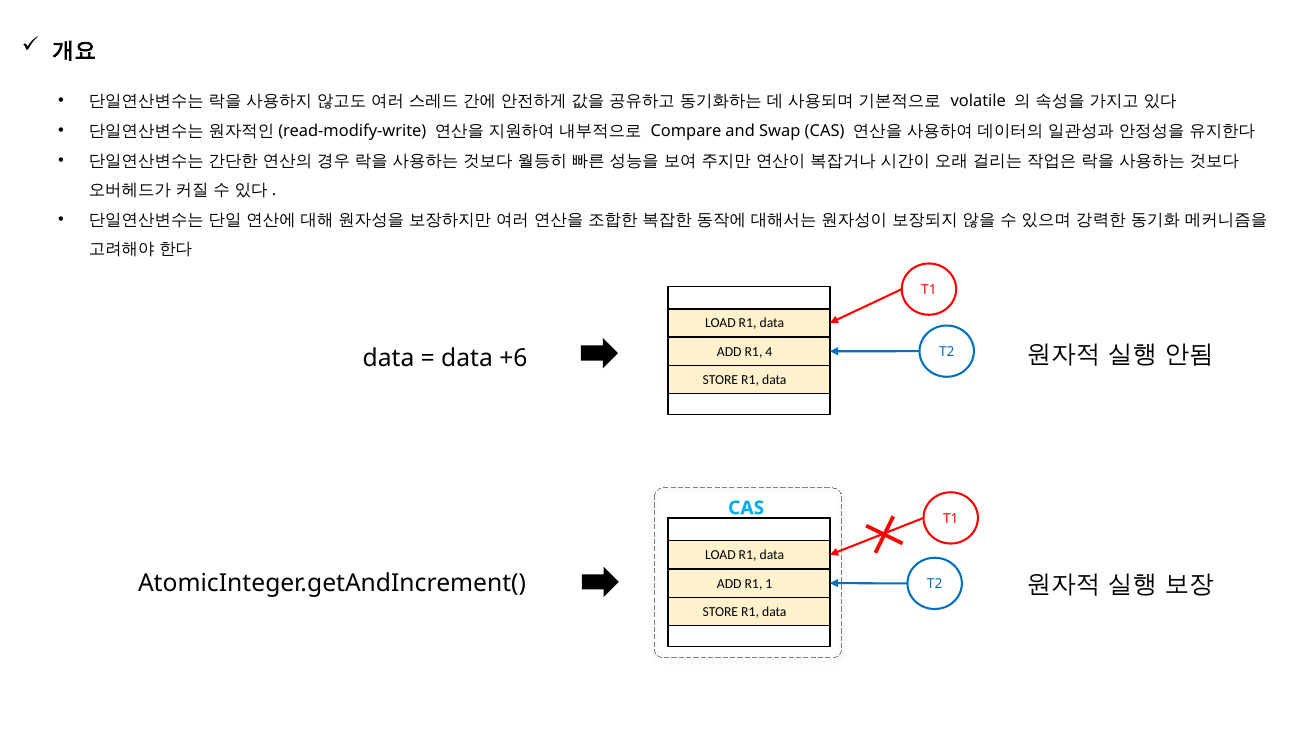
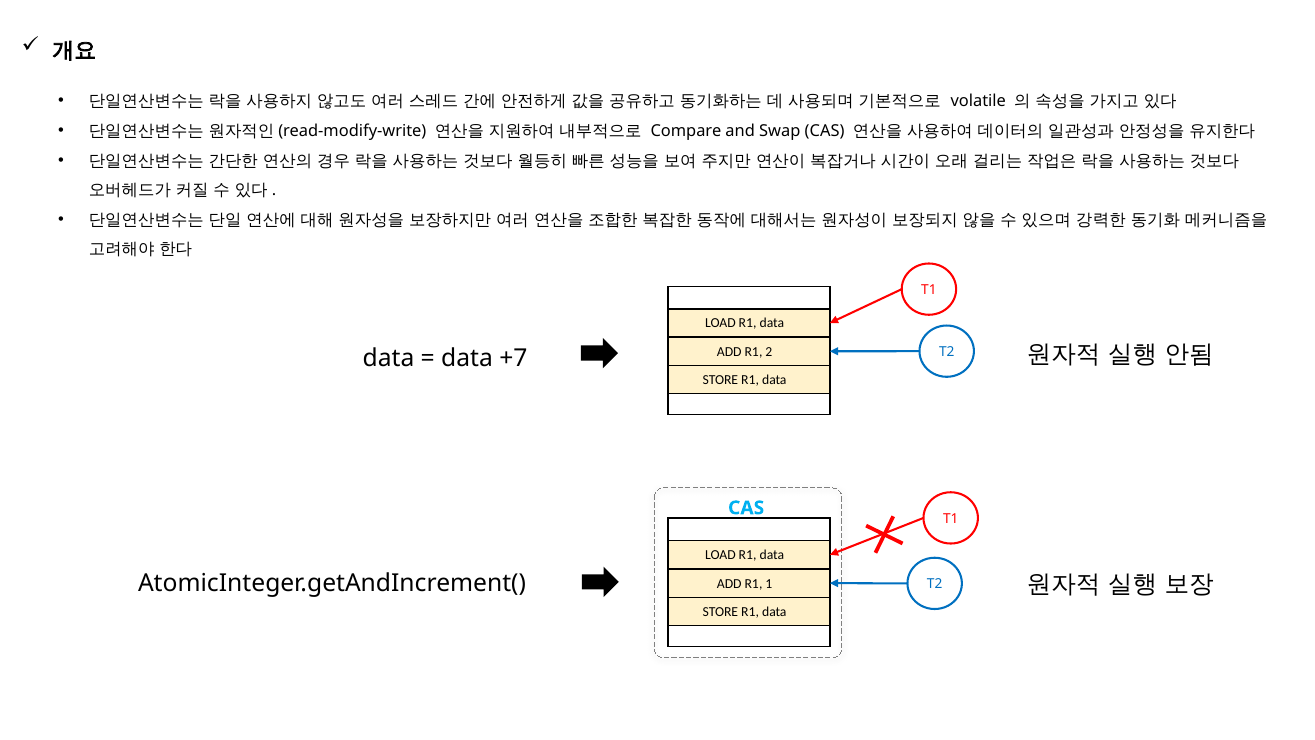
+6: +6 -> +7 (513, 359)
4: 4 -> 2 (769, 352)
